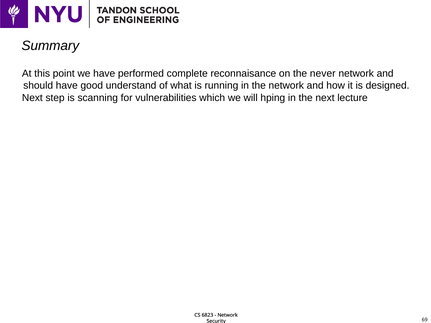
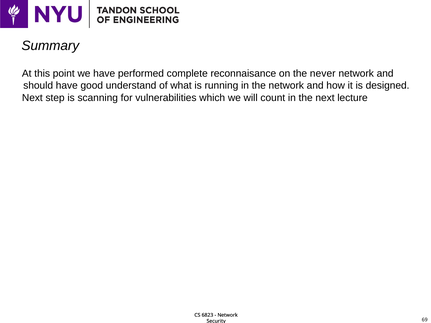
hping: hping -> count (273, 98)
